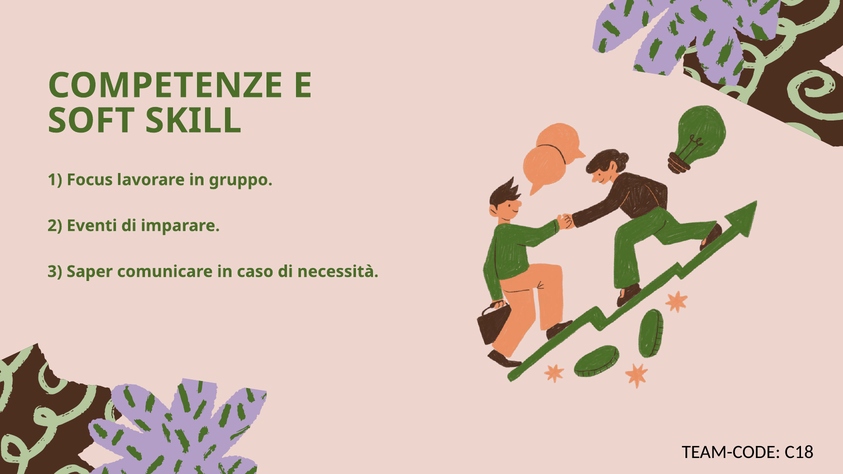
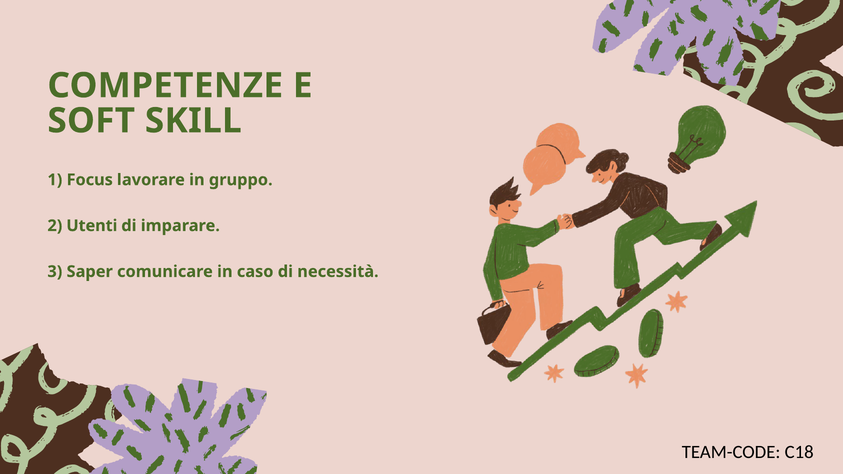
Eventi: Eventi -> Utenti (92, 226)
